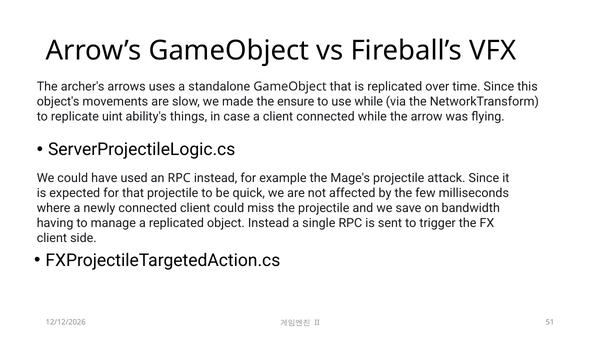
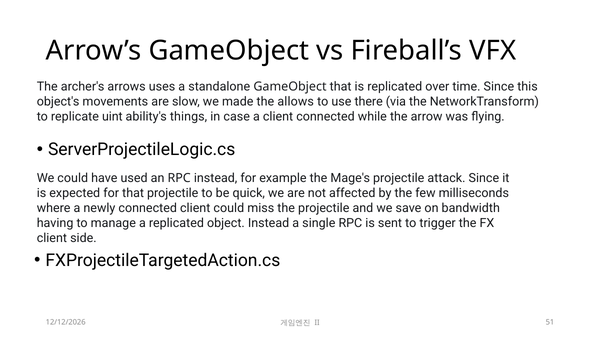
ensure: ensure -> allows (296, 101)
use while: while -> there (369, 101)
